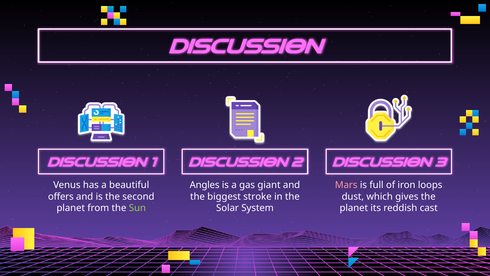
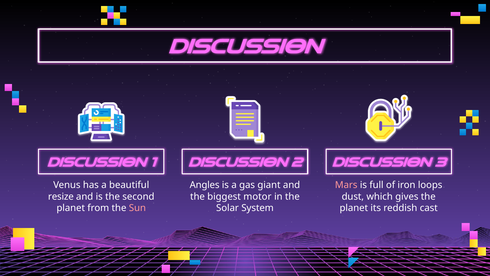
offers: offers -> resize (61, 196)
stroke: stroke -> motor (257, 196)
Sun colour: light green -> pink (137, 208)
